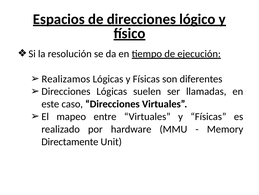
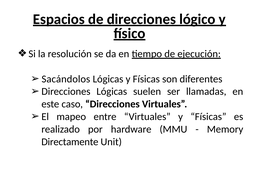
Realizamos: Realizamos -> Sacándolos (66, 79)
